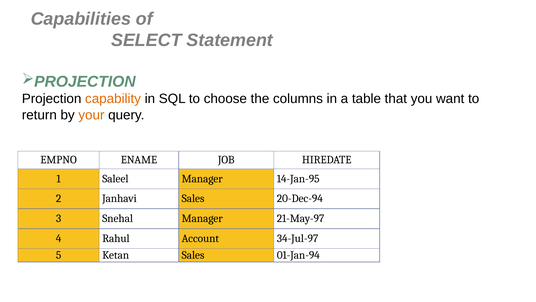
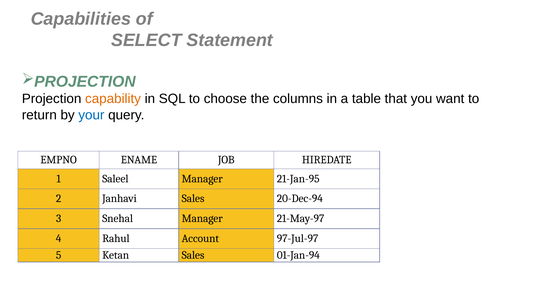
your colour: orange -> blue (91, 115)
14-Jan-95: 14-Jan-95 -> 21-Jan-95 (298, 178)
34-Jul-97: 34-Jul-97 -> 97-Jul-97 (298, 238)
